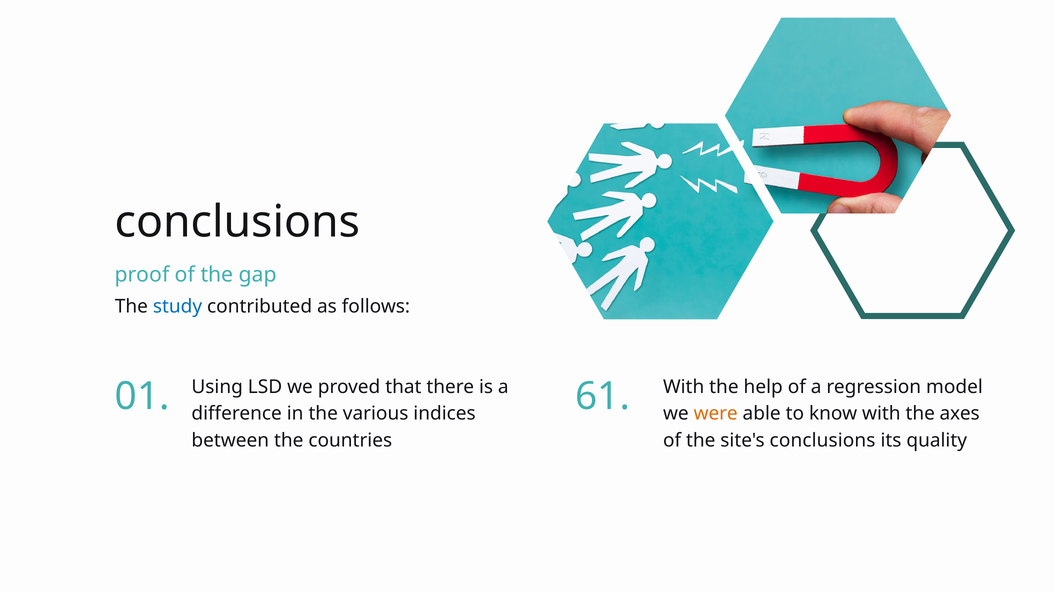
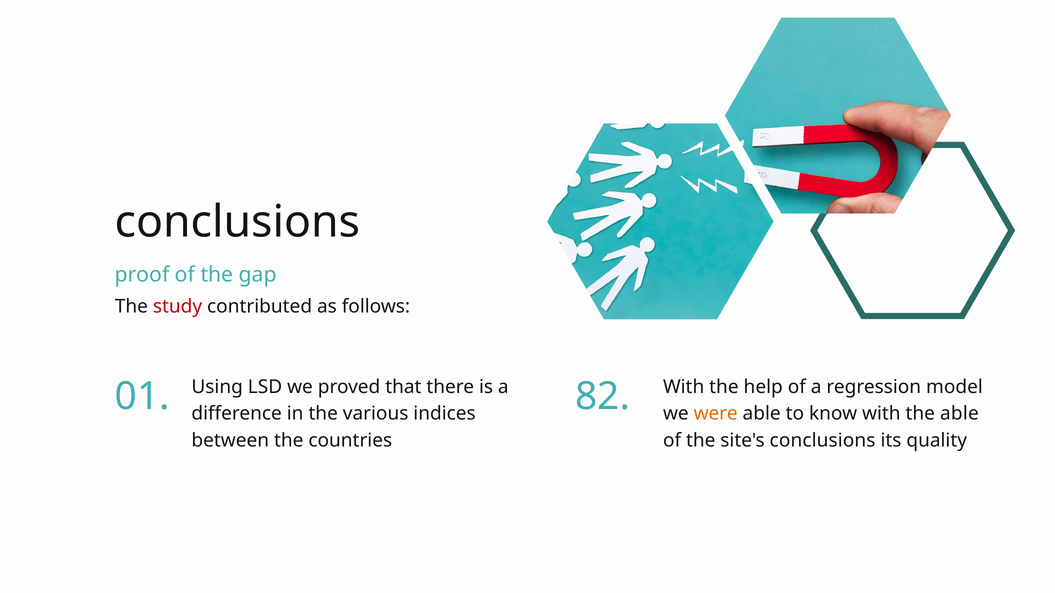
study colour: blue -> red (178, 307)
61: 61 -> 82 (603, 397)
the axes: axes -> able (959, 414)
